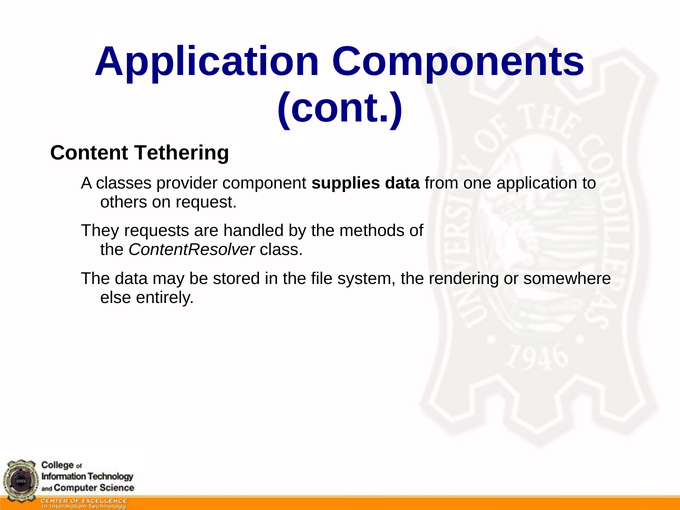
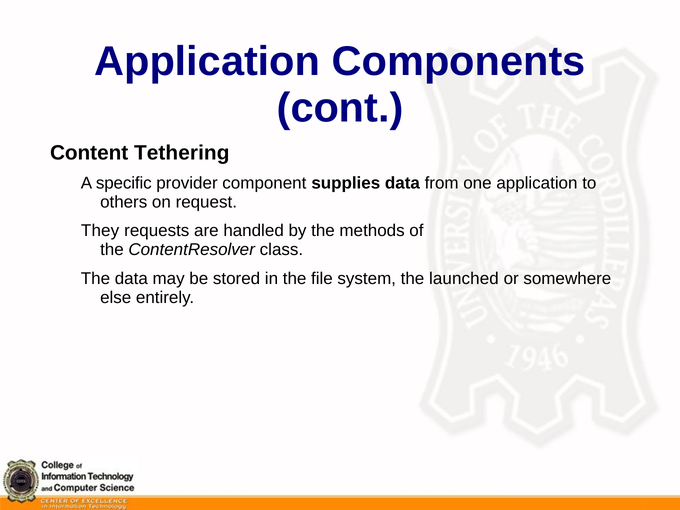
classes: classes -> specific (124, 183)
rendering: rendering -> launched (464, 279)
